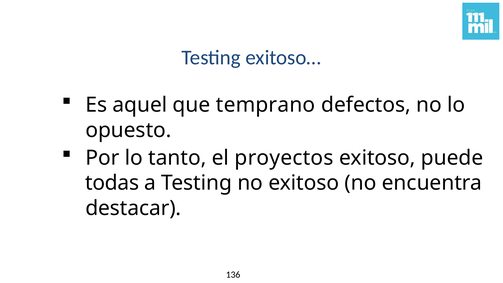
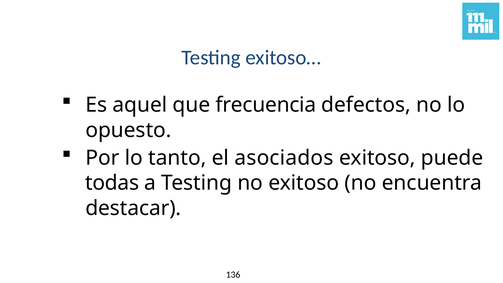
temprano: temprano -> frecuencia (266, 105)
proyectos: proyectos -> asociados (284, 158)
